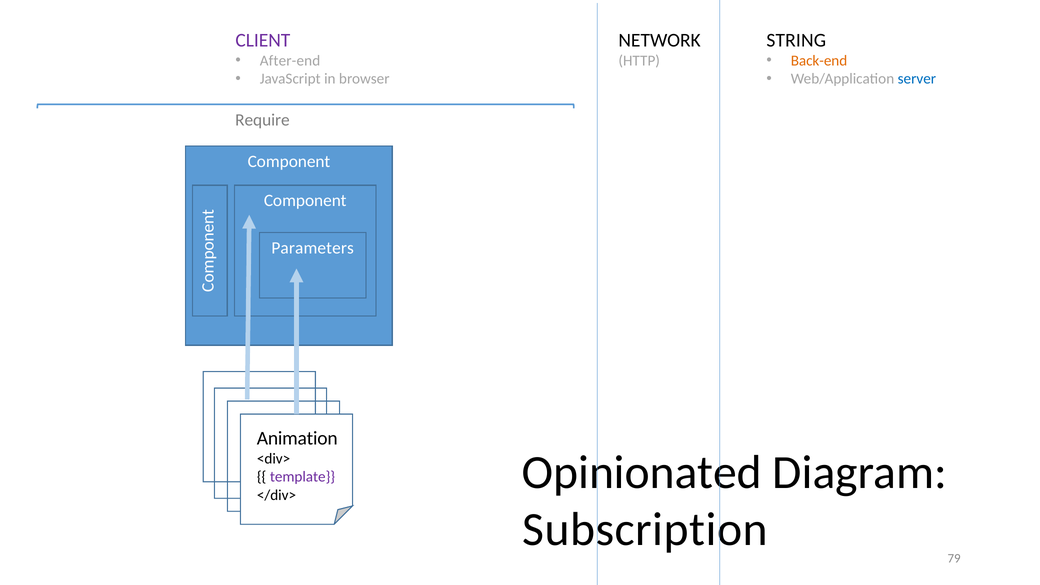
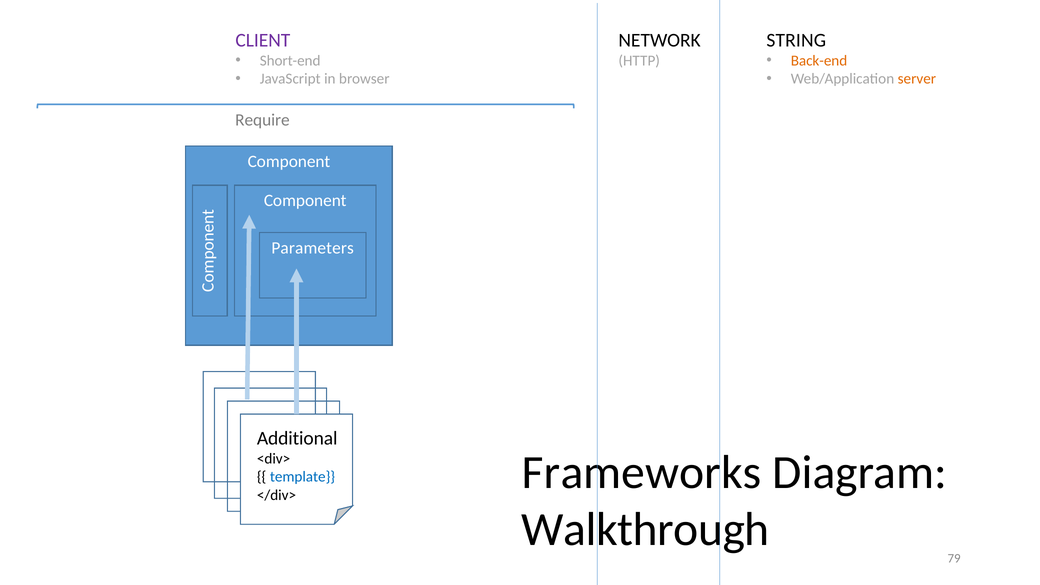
After-end: After-end -> Short-end (290, 61)
server colour: blue -> orange (917, 79)
Animation: Animation -> Additional (297, 438)
template colour: purple -> blue (302, 477)
Opinionated: Opinionated -> Frameworks (642, 472)
Subscription: Subscription -> Walkthrough (645, 530)
